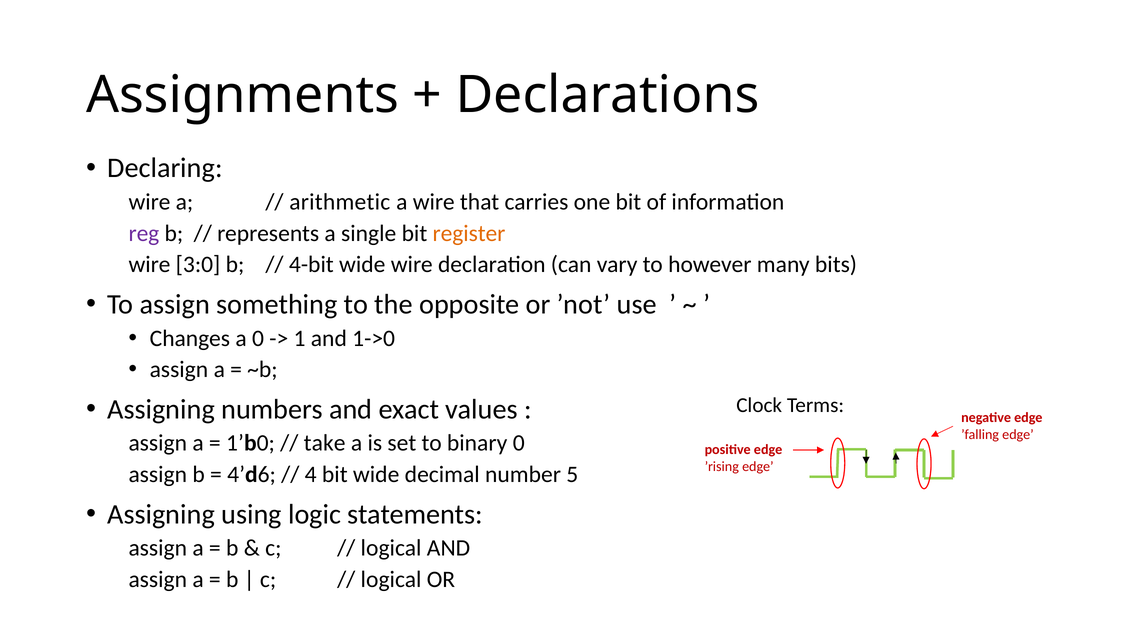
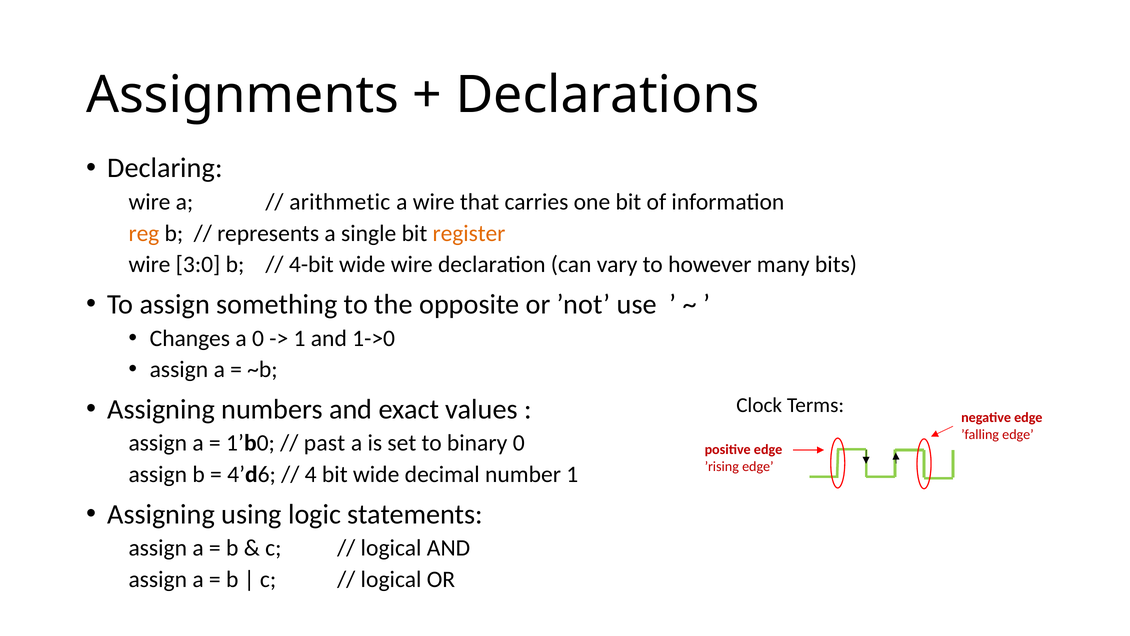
reg colour: purple -> orange (144, 233)
take: take -> past (325, 443)
number 5: 5 -> 1 (572, 474)
